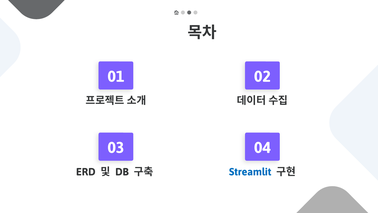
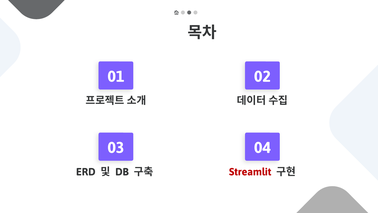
Streamlit colour: blue -> red (250, 172)
